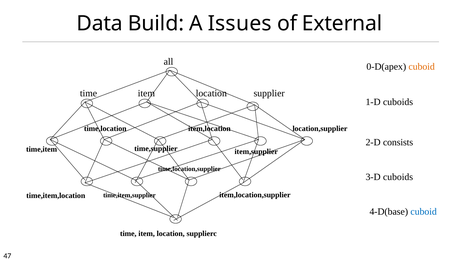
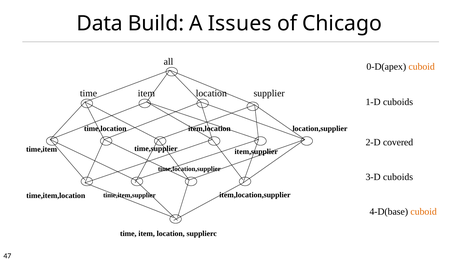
External: External -> Chicago (342, 23)
consists: consists -> covered (398, 143)
cuboid colour: blue -> orange (424, 212)
